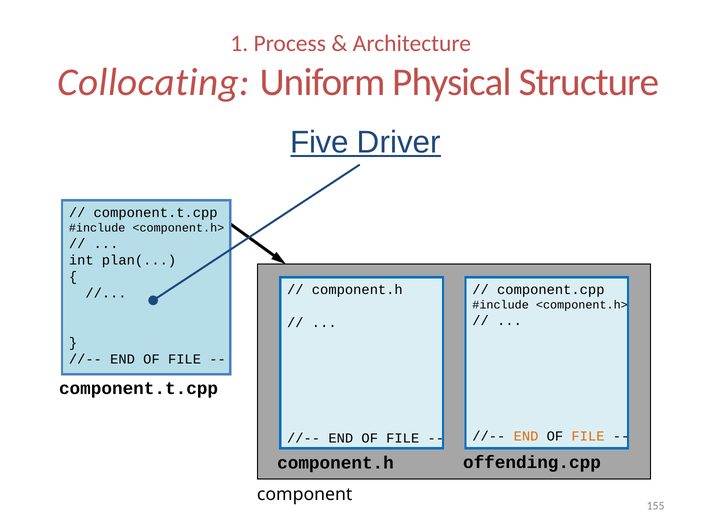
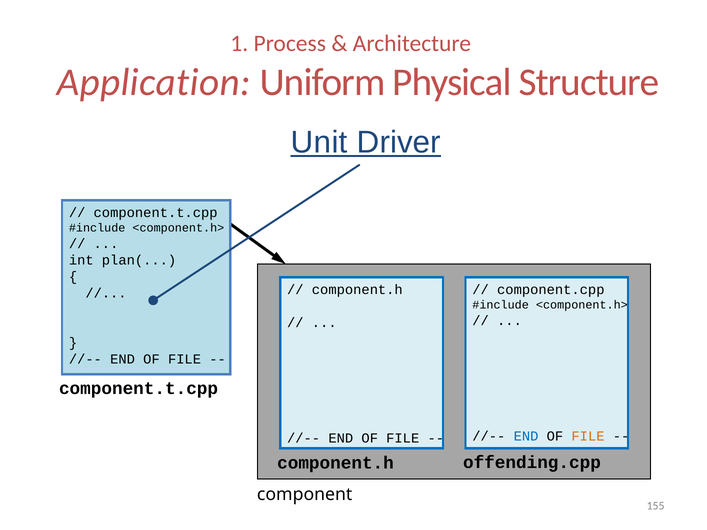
Collocating: Collocating -> Application (154, 82)
Five: Five -> Unit (319, 142)
END colour: orange -> blue (526, 436)
